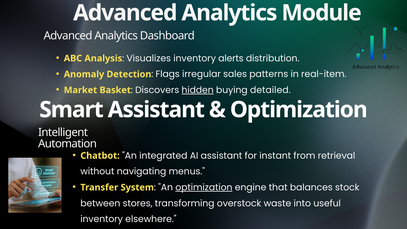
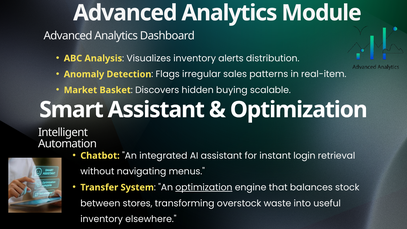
hidden underline: present -> none (198, 90)
detailed: detailed -> scalable (270, 90)
from: from -> login (304, 156)
